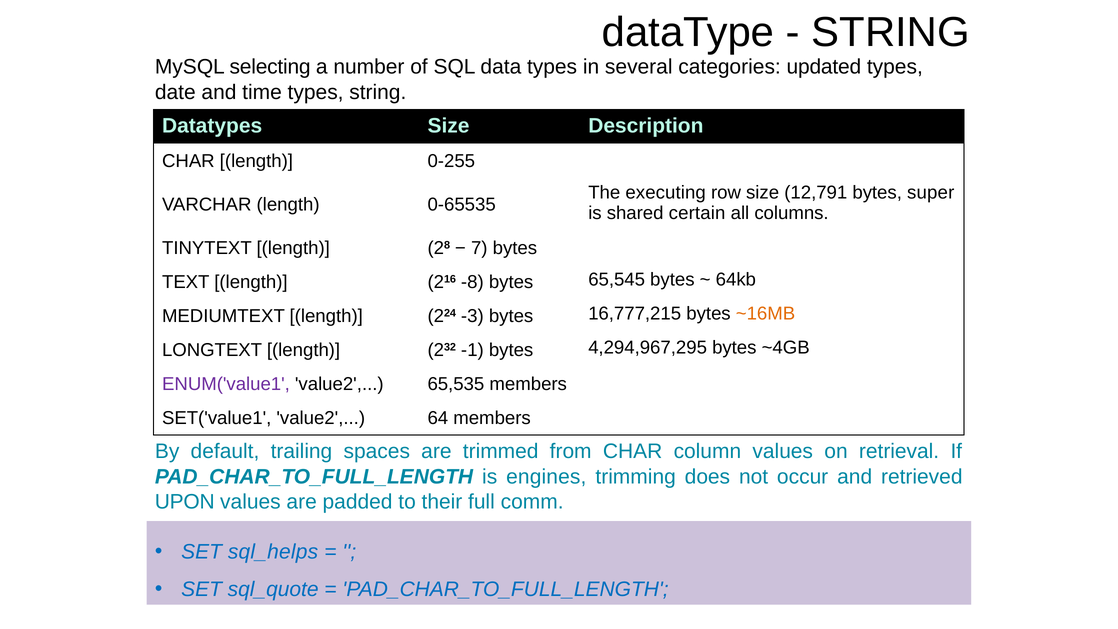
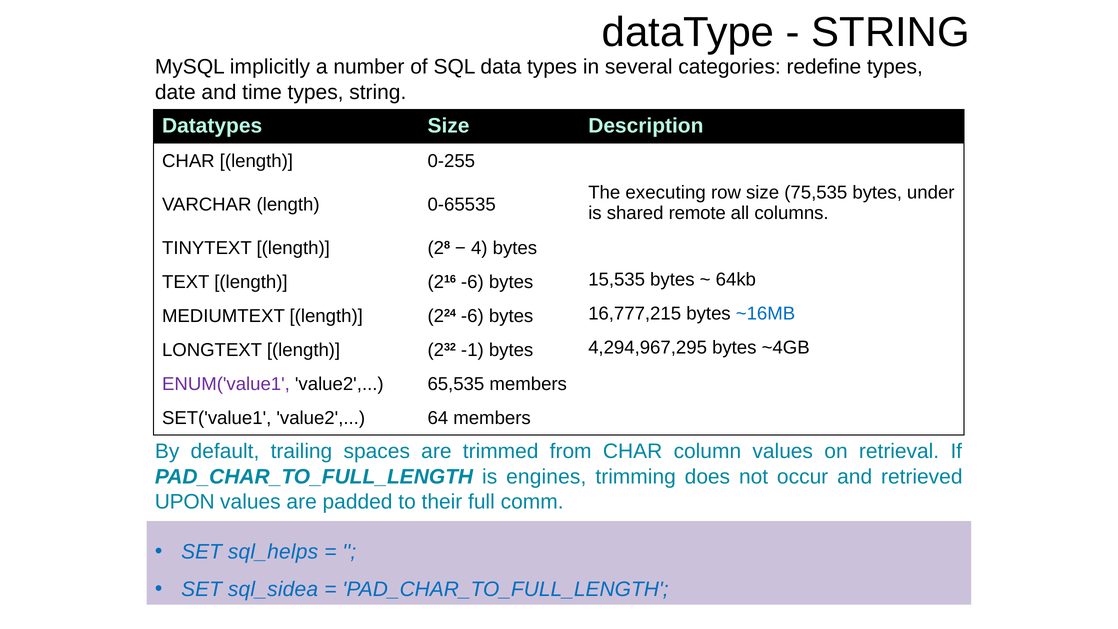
selecting: selecting -> implicitly (270, 67)
updated: updated -> redefine (824, 67)
12,791: 12,791 -> 75,535 (816, 192)
super: super -> under (931, 192)
certain: certain -> remote (697, 213)
7: 7 -> 4 (479, 248)
216 -8: -8 -> -6 (472, 282)
65,545: 65,545 -> 15,535 (617, 280)
224 -3: -3 -> -6 (472, 316)
~16MB colour: orange -> blue (765, 314)
sql_quote: sql_quote -> sql_sidea (273, 589)
